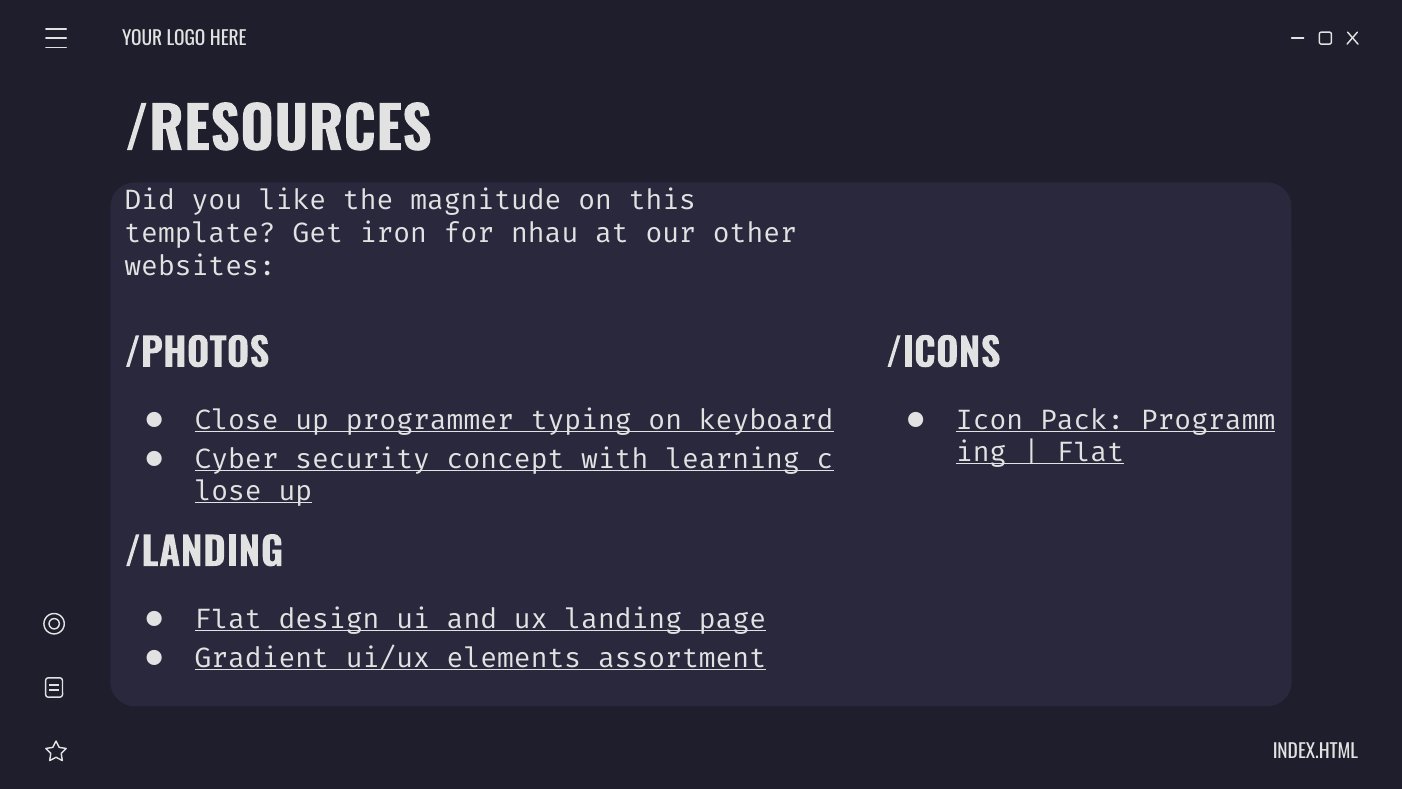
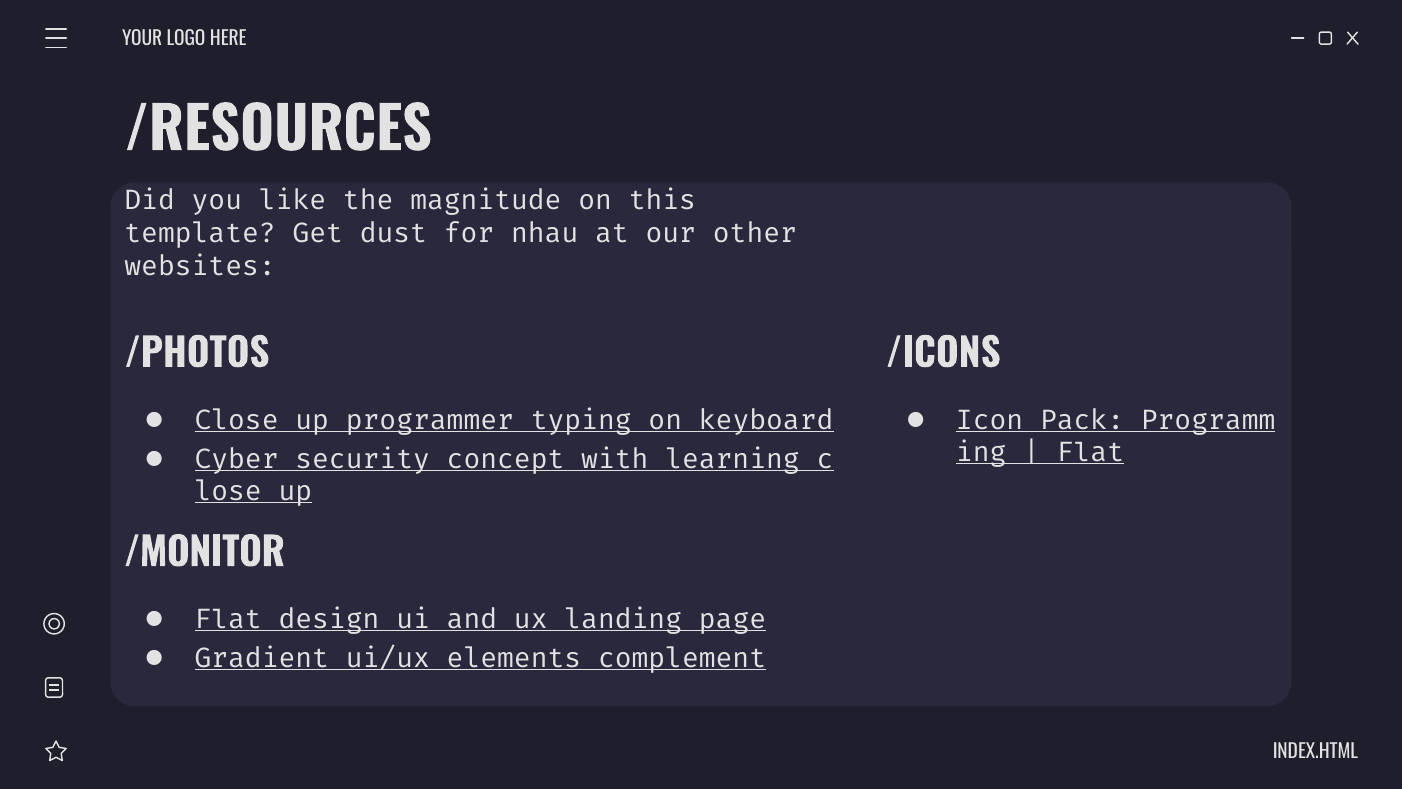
iron: iron -> dust (393, 233)
/LANDING: /LANDING -> /MONITOR (204, 553)
assortment: assortment -> complement (682, 658)
